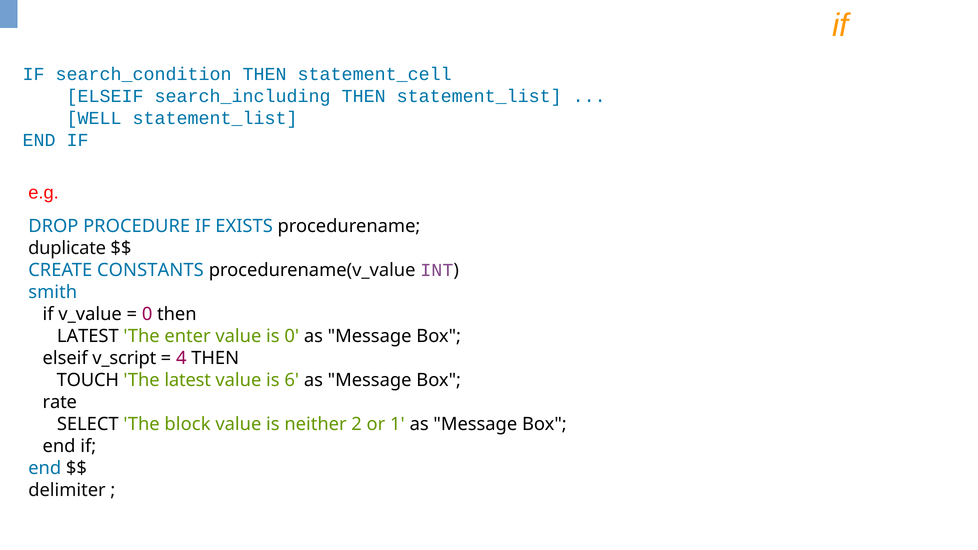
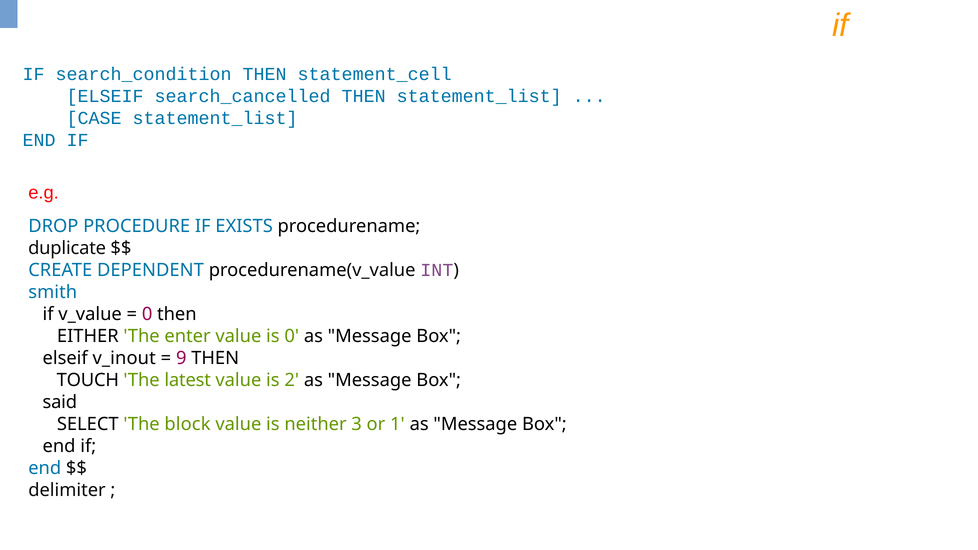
search_including: search_including -> search_cancelled (243, 96)
WELL: WELL -> CASE (94, 118)
CONSTANTS: CONSTANTS -> DEPENDENT (150, 270)
LATEST: LATEST -> EITHER (88, 336)
v_script: v_script -> v_inout (124, 358)
4: 4 -> 9 (181, 358)
6: 6 -> 2 (292, 380)
rate: rate -> said (60, 402)
2: 2 -> 3 (357, 424)
